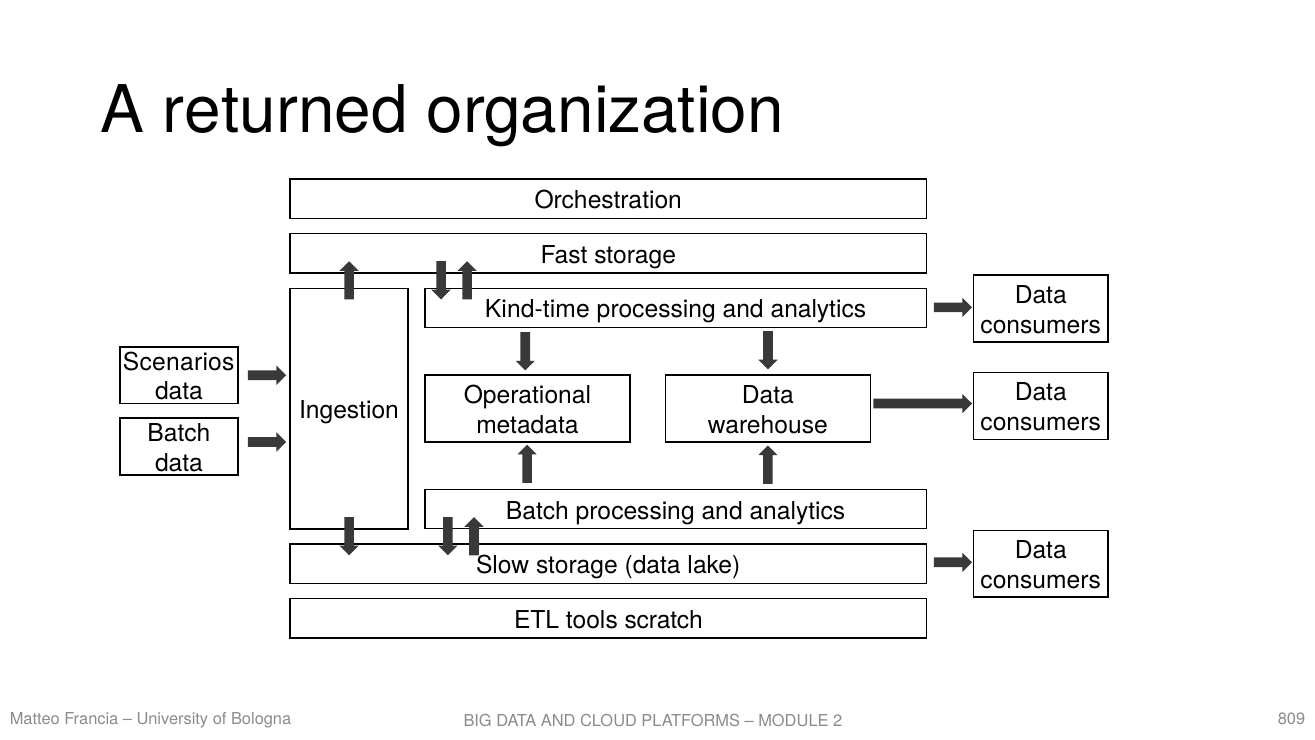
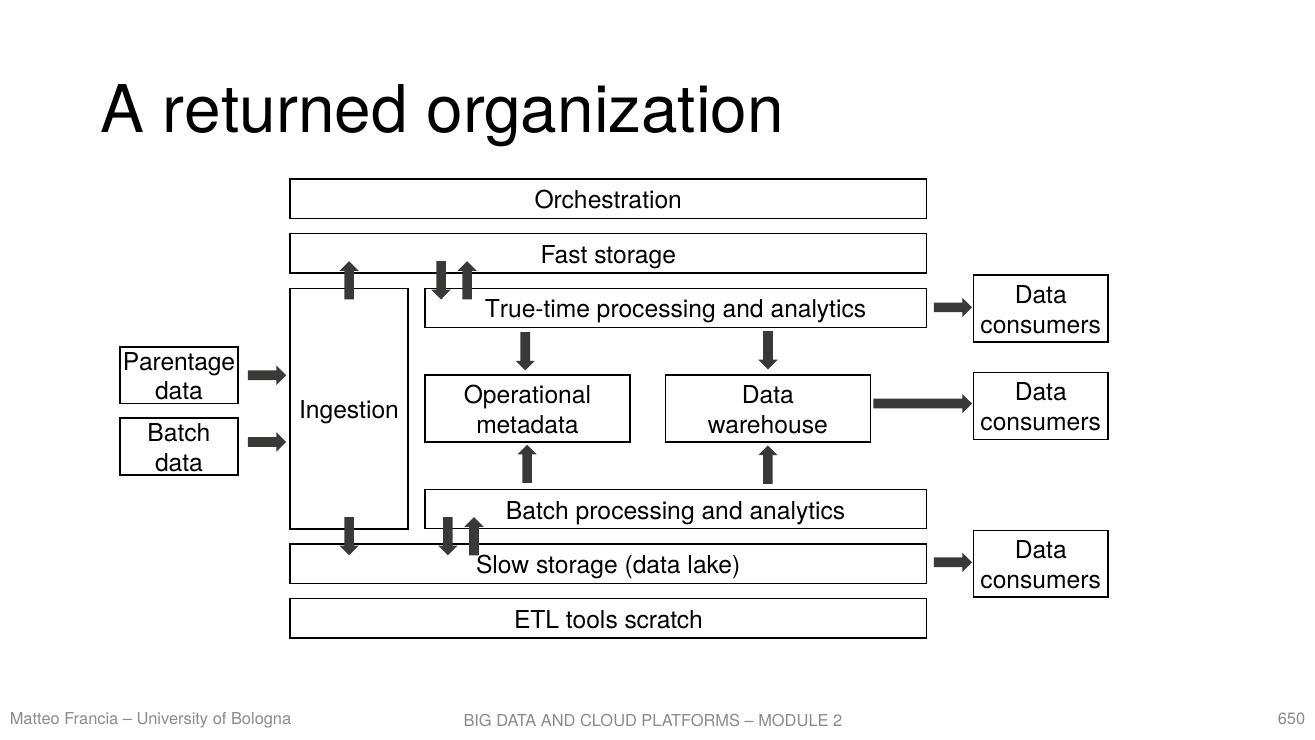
Kind-time: Kind-time -> True-time (537, 310)
Scenarios: Scenarios -> Parentage (179, 362)
809: 809 -> 650 (1292, 719)
